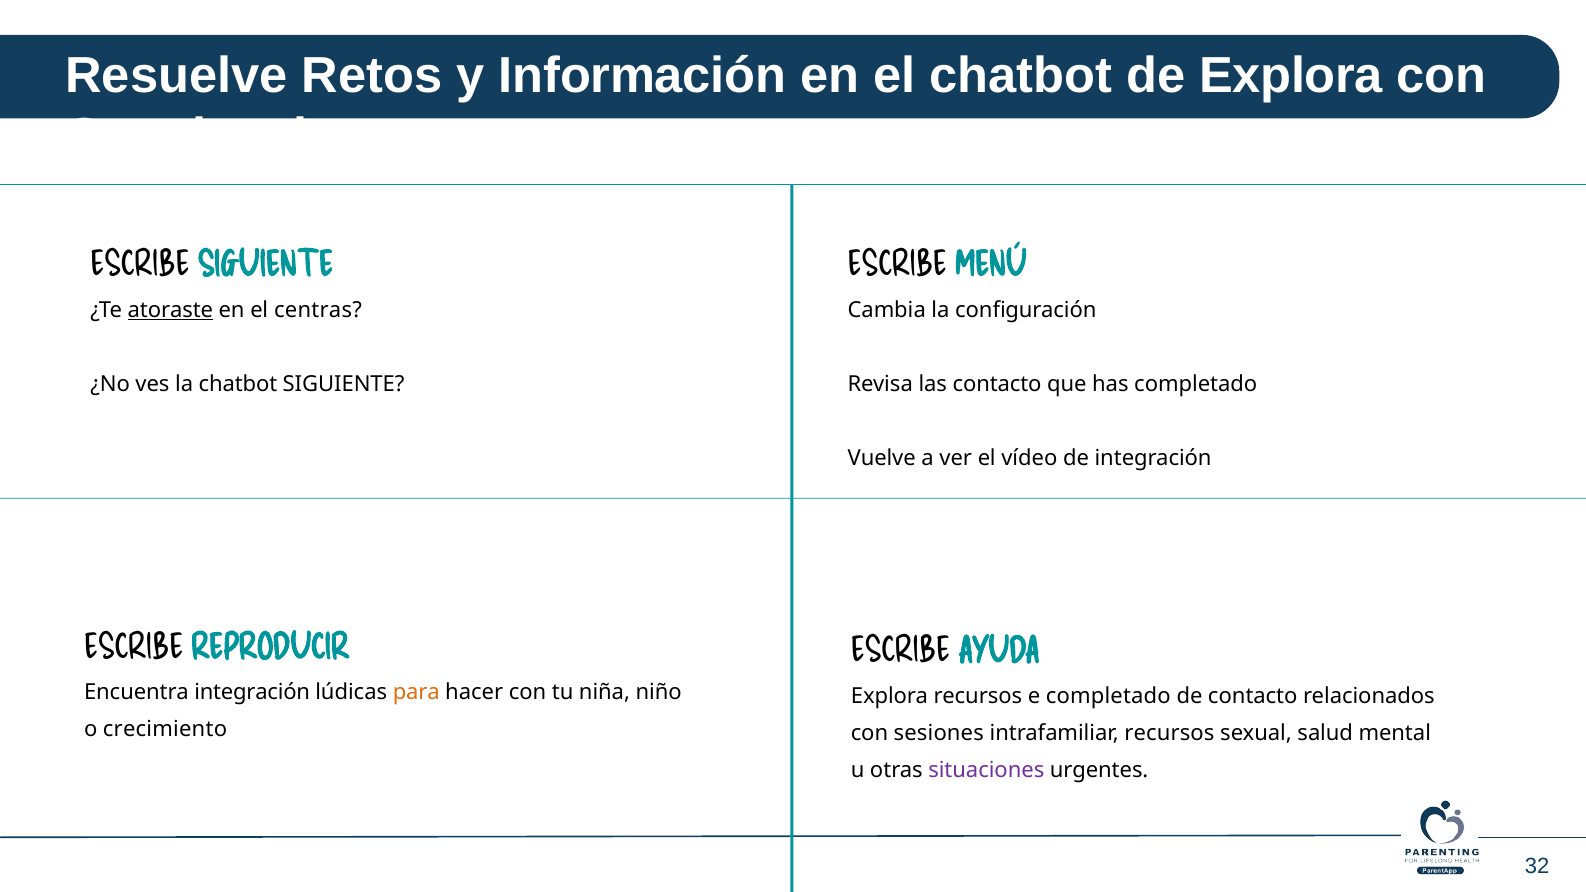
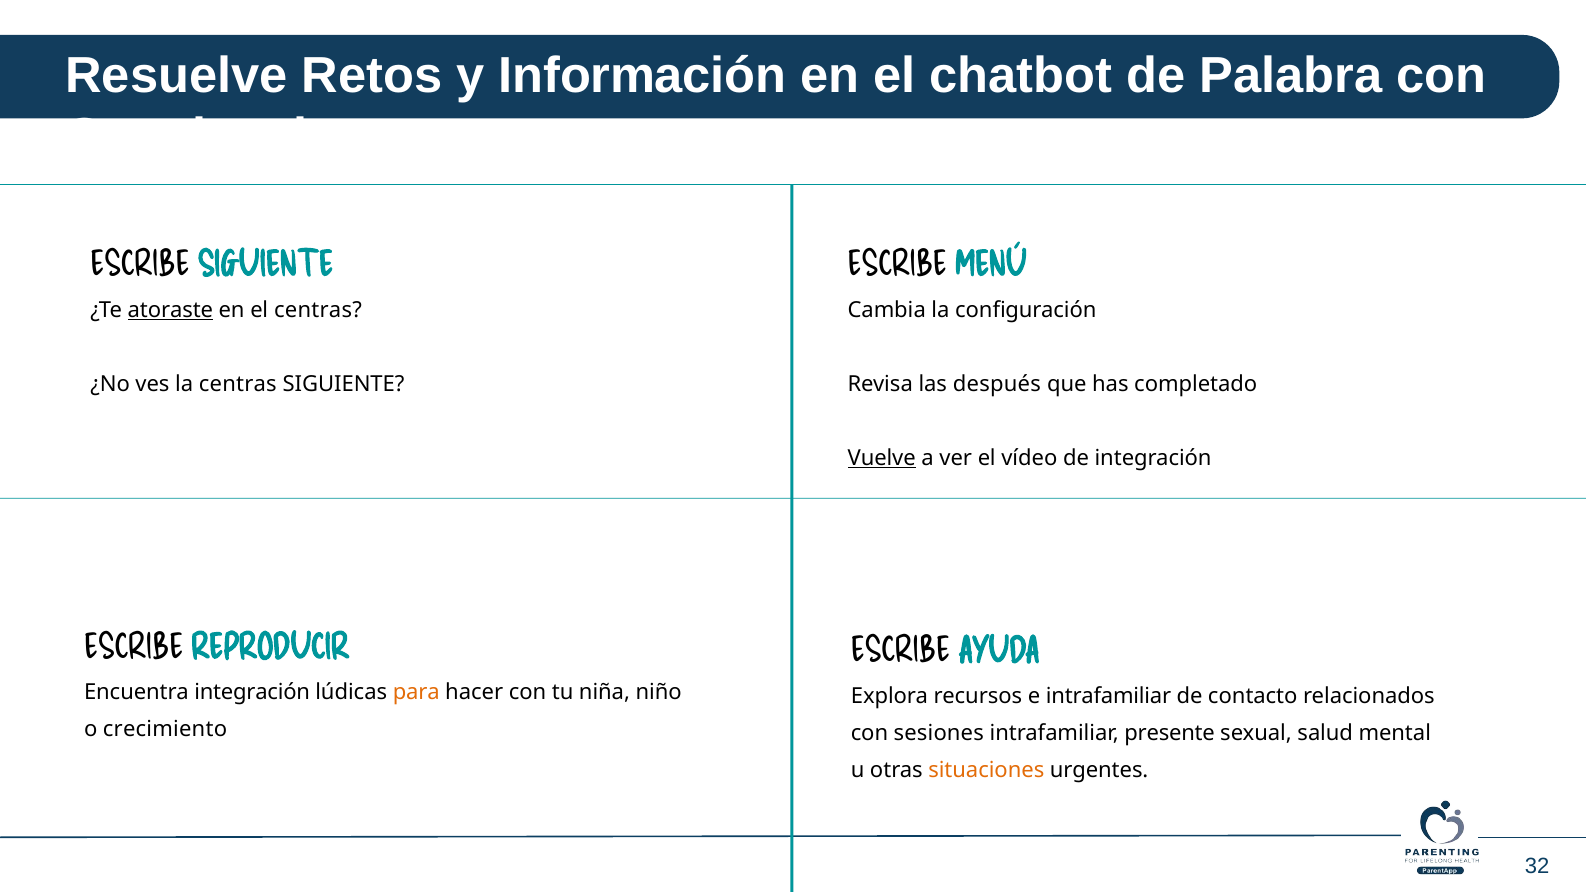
de Explora: Explora -> Palabra (1291, 76)
la chatbot: chatbot -> centras (238, 384)
las contacto: contacto -> después (997, 384)
Vuelve underline: none -> present (882, 458)
e completado: completado -> intrafamiliar (1109, 696)
intrafamiliar recursos: recursos -> presente (1170, 733)
situaciones colour: purple -> orange (986, 770)
